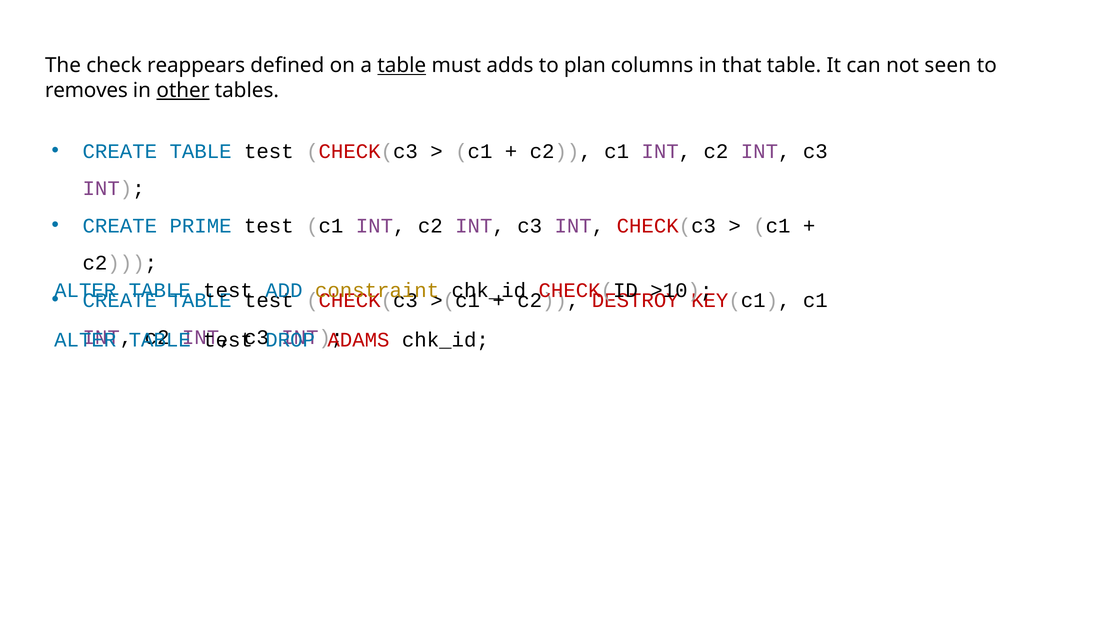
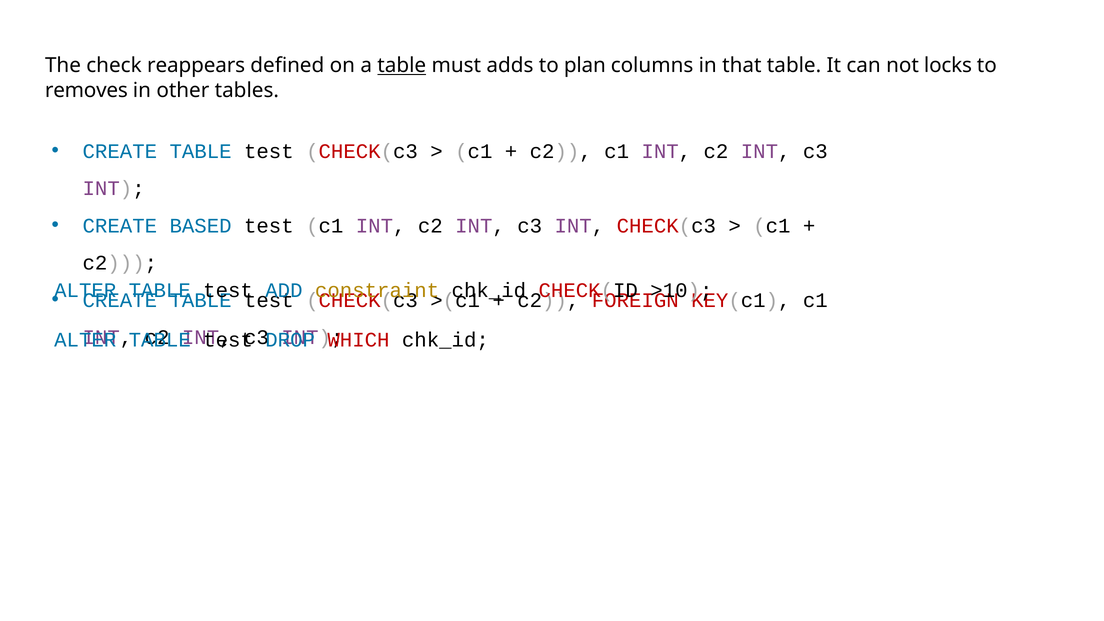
seen: seen -> locks (948, 66)
other underline: present -> none (183, 90)
PRIME: PRIME -> BASED (201, 226)
DESTROY: DESTROY -> FOREIGN (635, 300)
ADAMS: ADAMS -> WHICH (358, 340)
